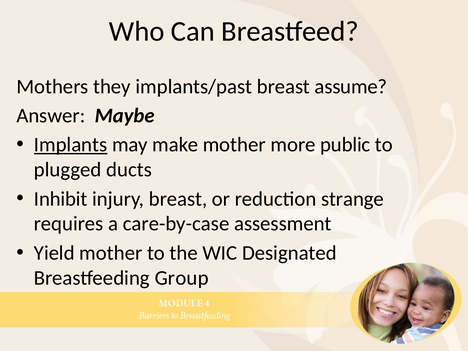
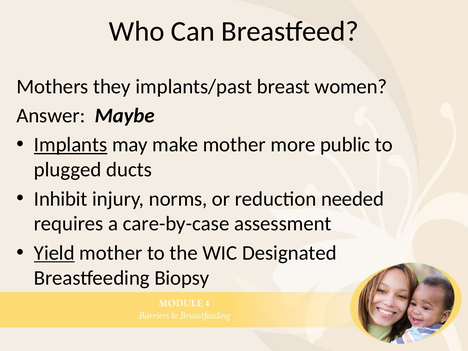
assume: assume -> women (351, 86)
injury breast: breast -> norms (178, 199)
strange: strange -> needed (353, 199)
Yield underline: none -> present (54, 253)
Group: Group -> Biopsy (182, 278)
